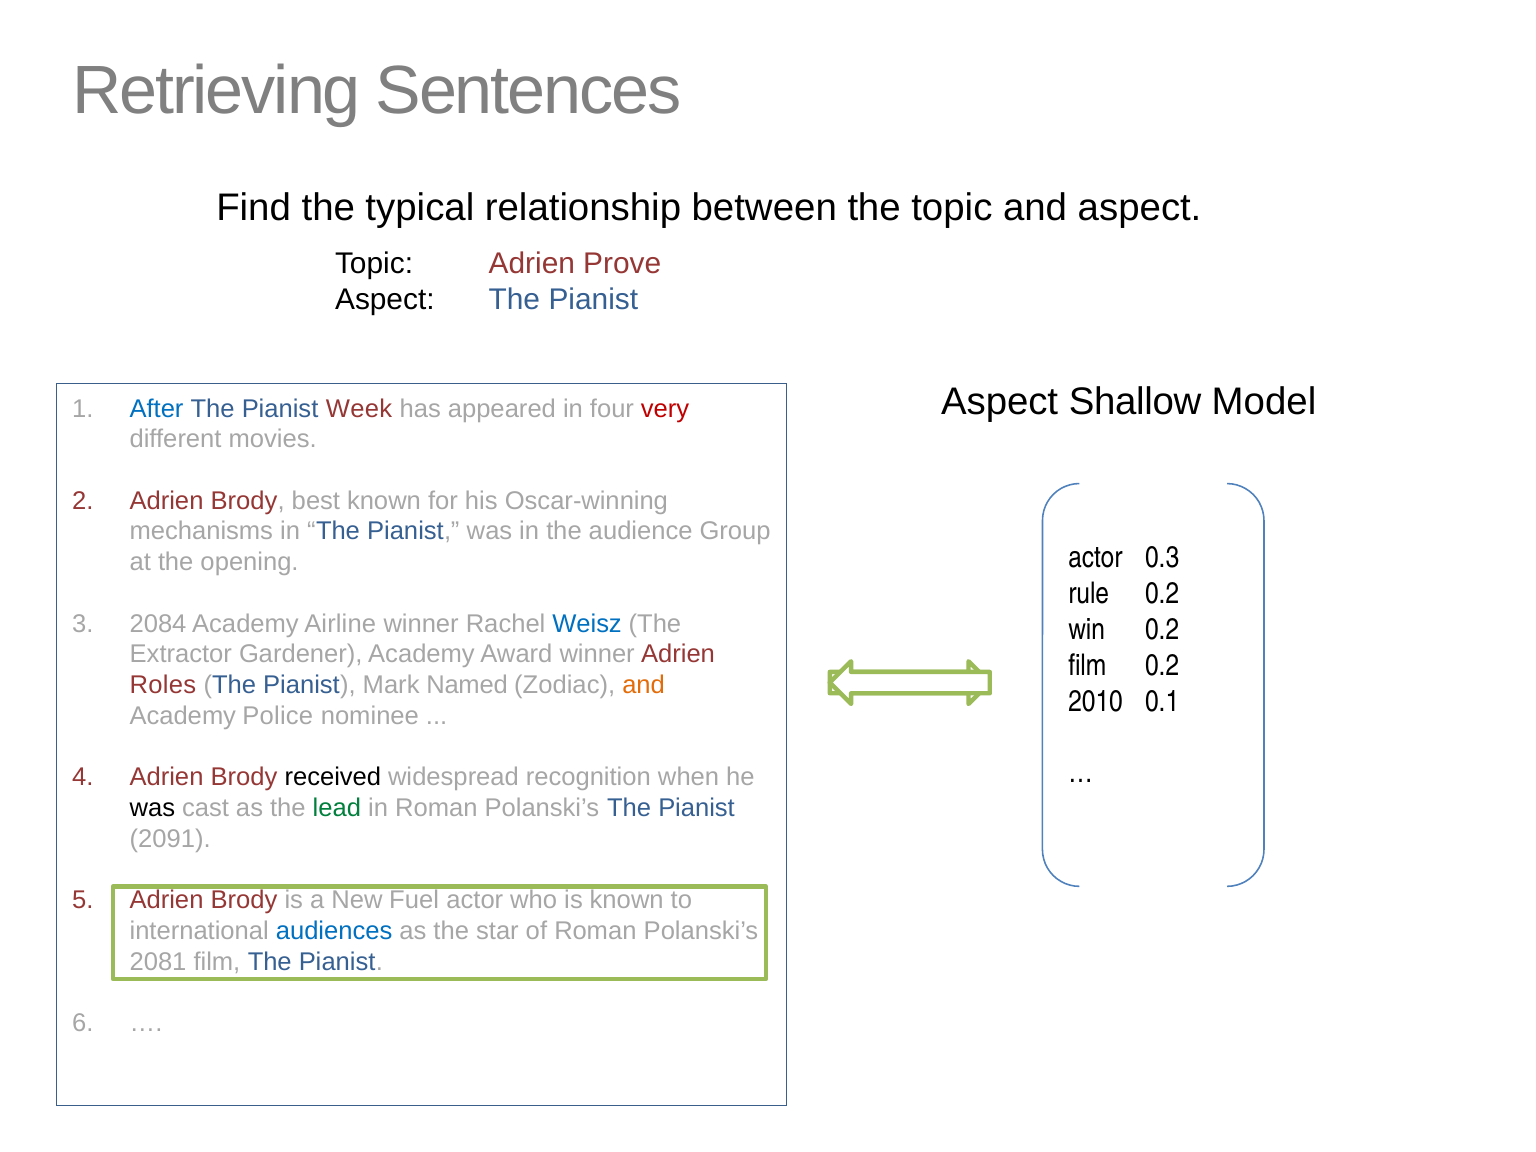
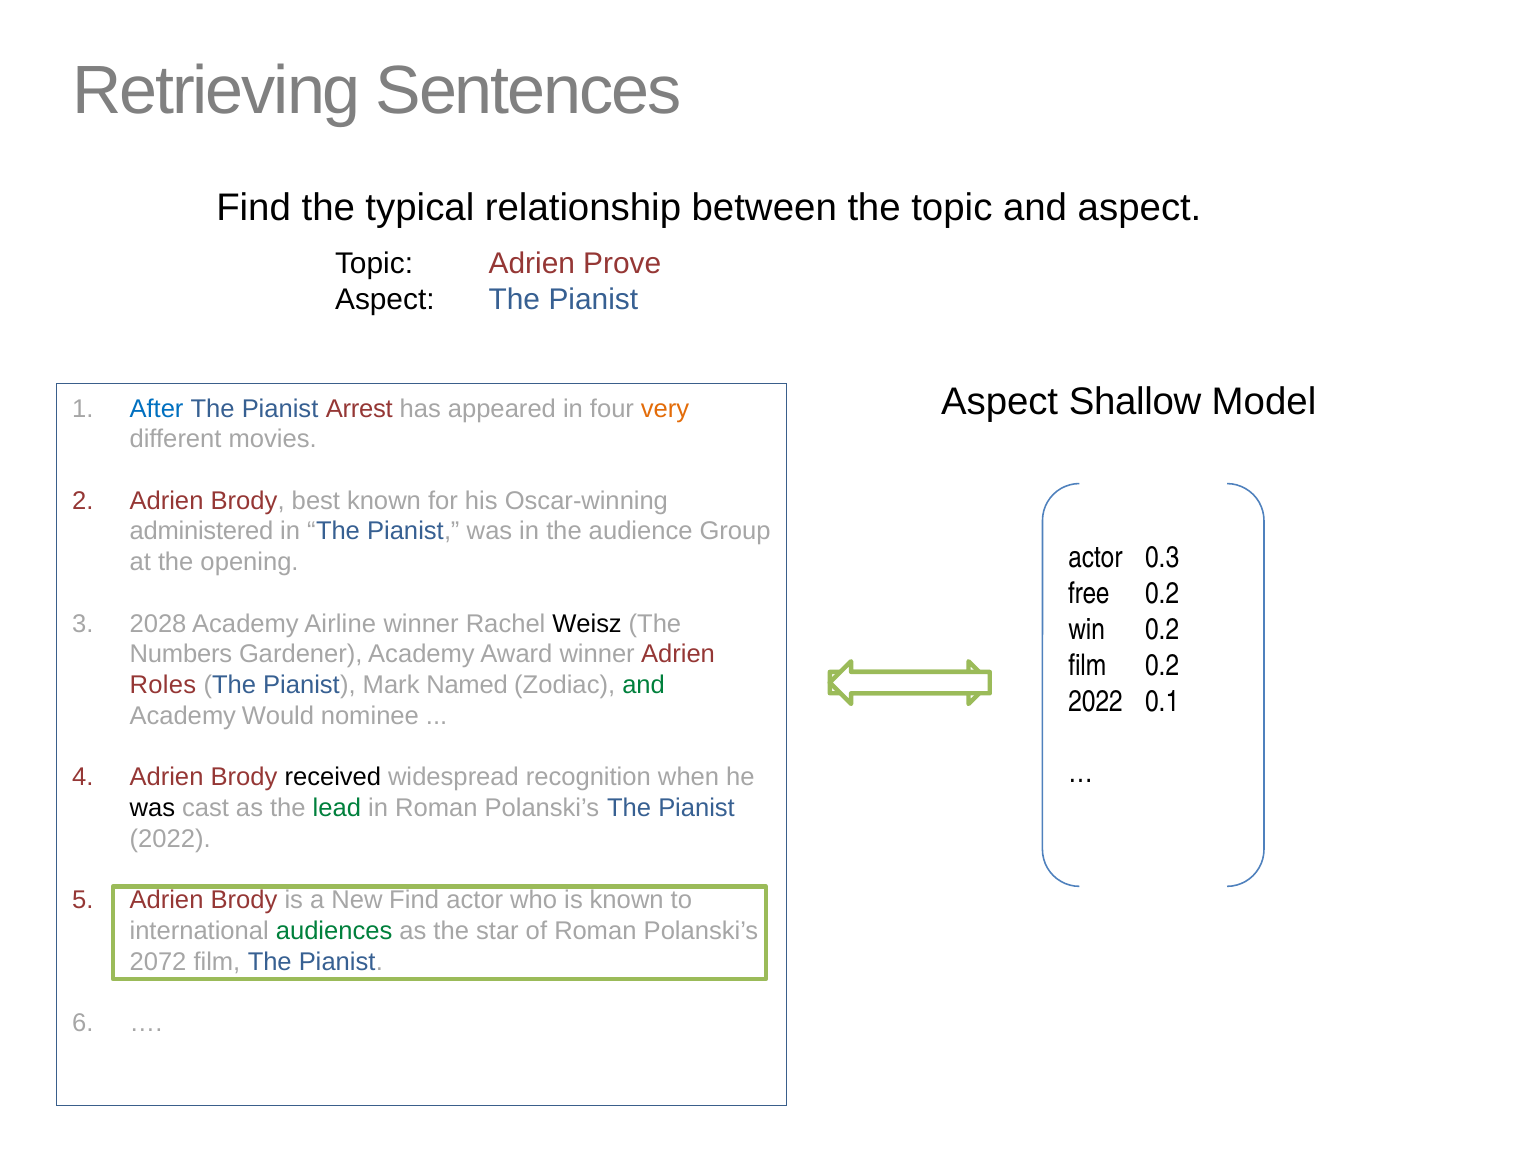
Week: Week -> Arrest (359, 409)
very colour: red -> orange (665, 409)
mechanisms: mechanisms -> administered (201, 532)
rule: rule -> free (1089, 594)
2084: 2084 -> 2028 (158, 624)
Weisz colour: blue -> black (587, 624)
Extractor: Extractor -> Numbers (181, 654)
and colour: orange -> green (644, 685)
2010: 2010 -> 2022 (1096, 701)
Police: Police -> Would (278, 716)
2091: 2091 -> 2022 (170, 839)
New Fuel: Fuel -> Find (414, 900)
audiences colour: blue -> green (334, 931)
2081: 2081 -> 2072 (158, 962)
